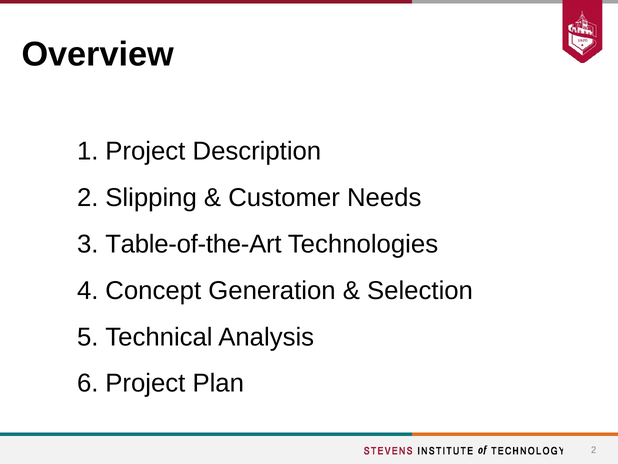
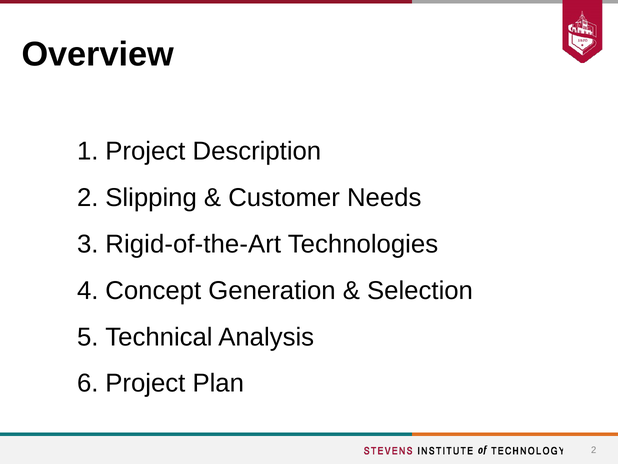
Table-of-the-Art: Table-of-the-Art -> Rigid-of-the-Art (193, 244)
